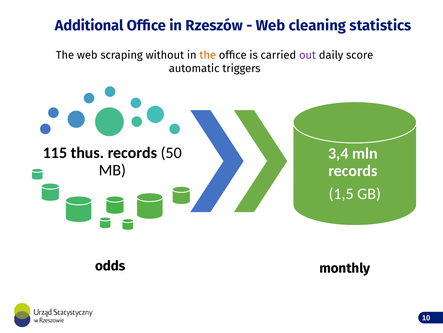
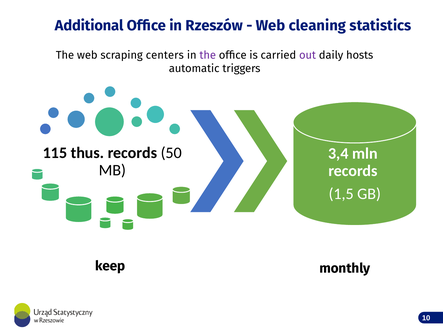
without: without -> centers (165, 55)
the colour: orange -> purple (208, 55)
score: score -> hosts (360, 55)
odds: odds -> keep (110, 265)
